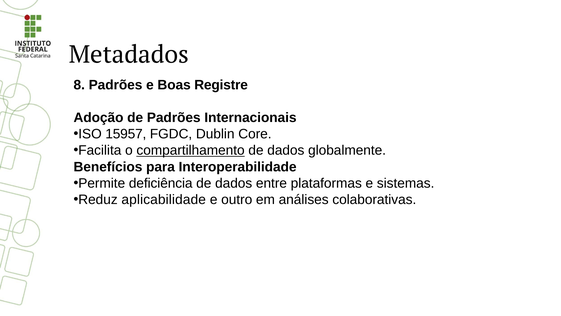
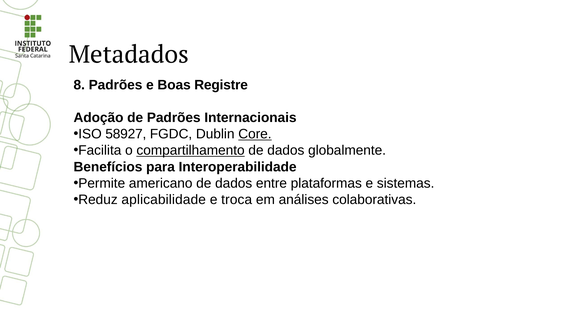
15957: 15957 -> 58927 (126, 134)
Core underline: none -> present (255, 134)
deficiência: deficiência -> americano (161, 183)
outro: outro -> troca (237, 199)
